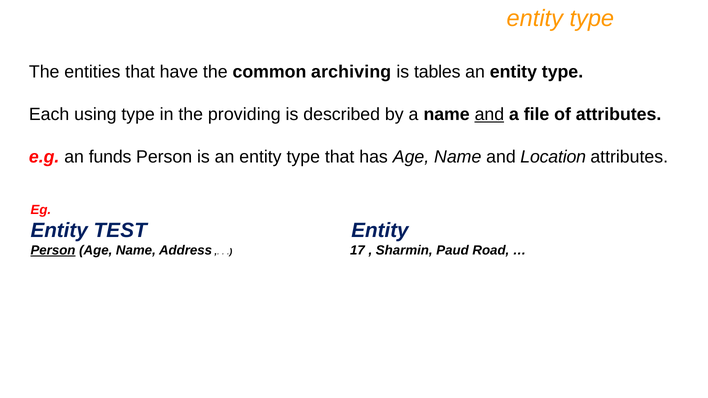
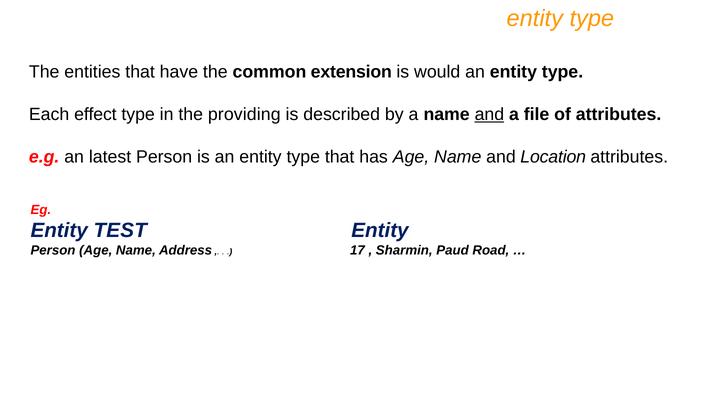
archiving: archiving -> extension (351, 72)
tables: tables -> would (437, 72)
using: using -> effect (95, 114)
funds: funds -> latest (110, 157)
Person underline: present -> none (53, 250)
